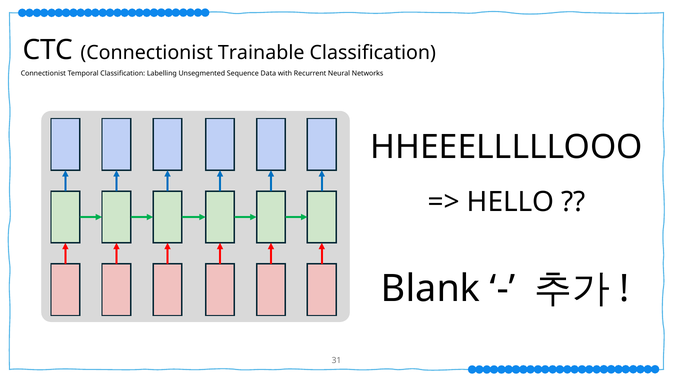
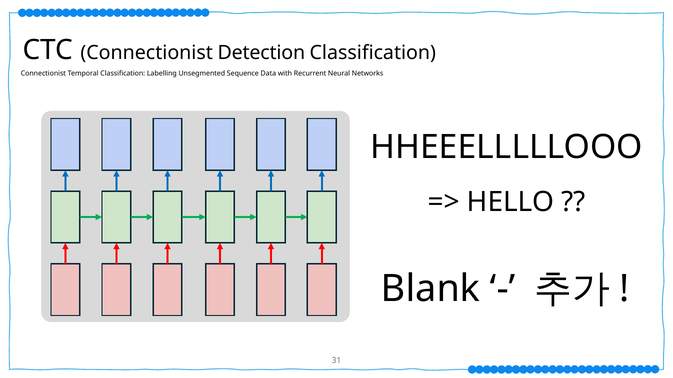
Trainable: Trainable -> Detection (261, 53)
